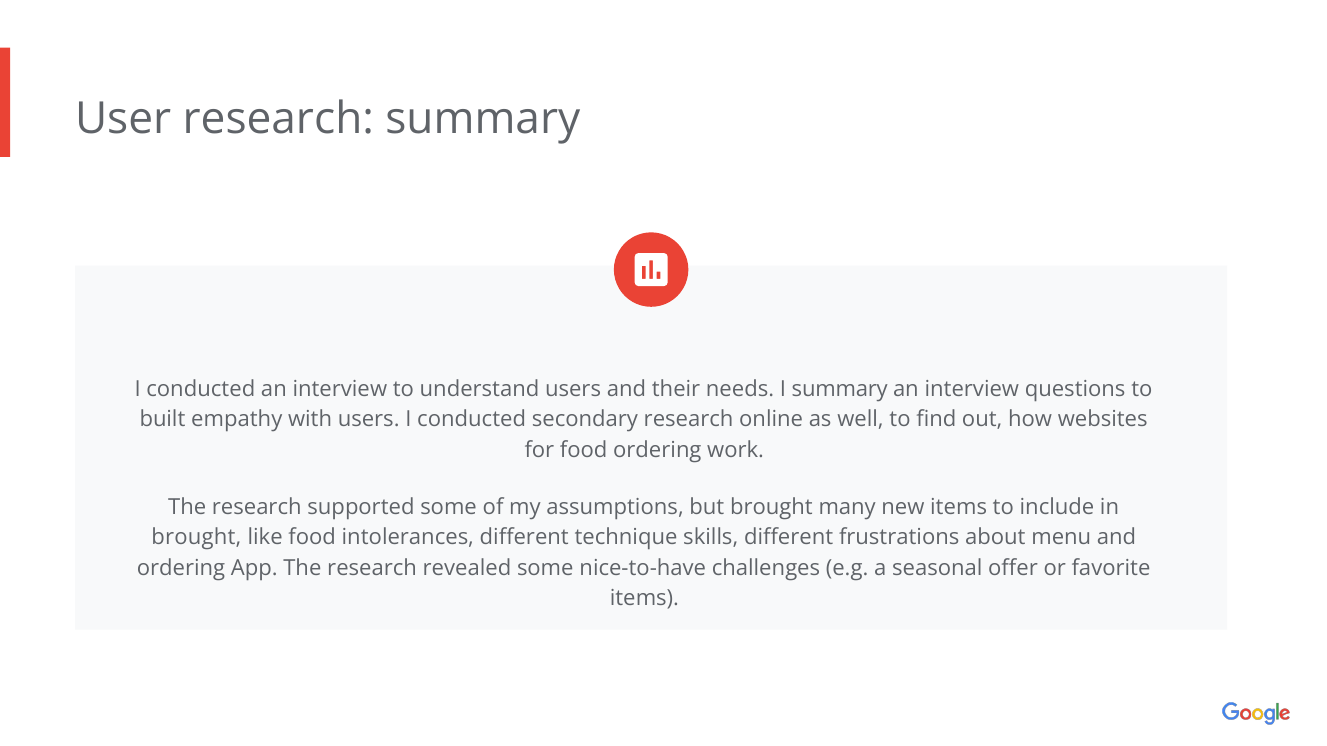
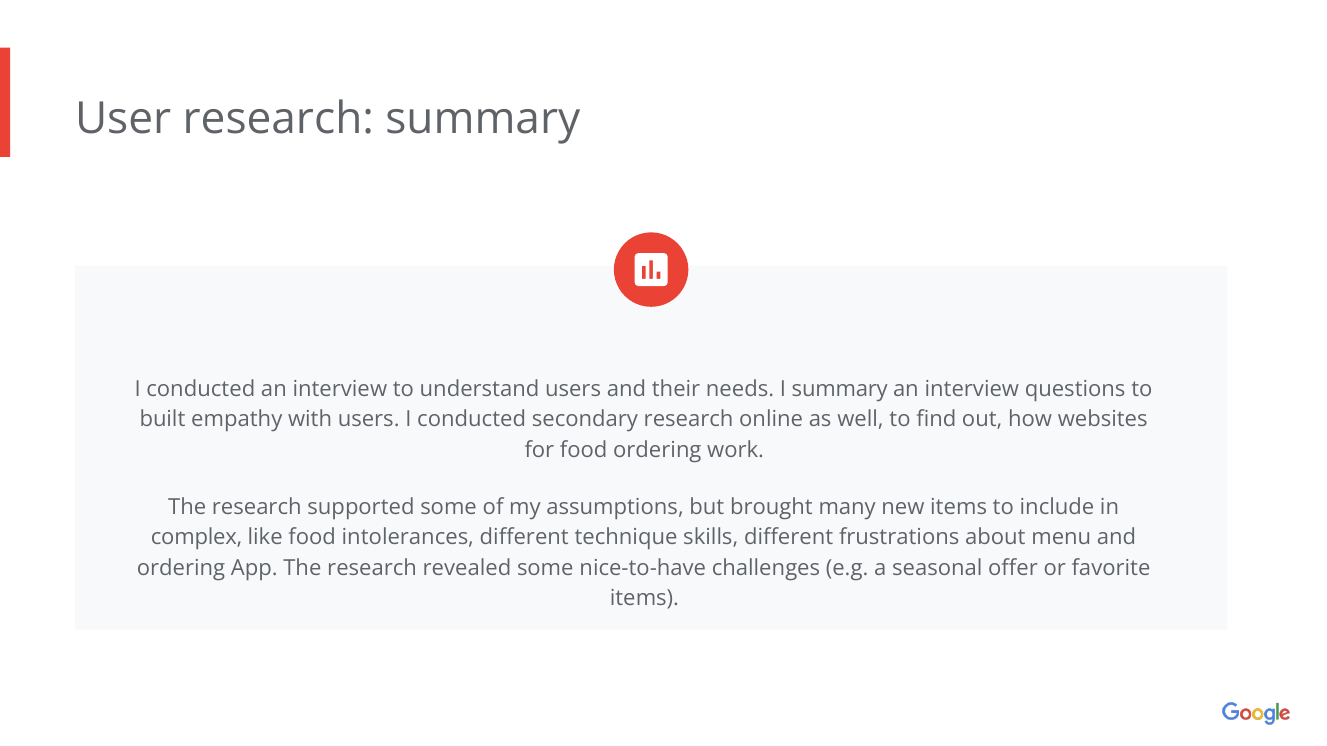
brought: brought -> complex (197, 538)
